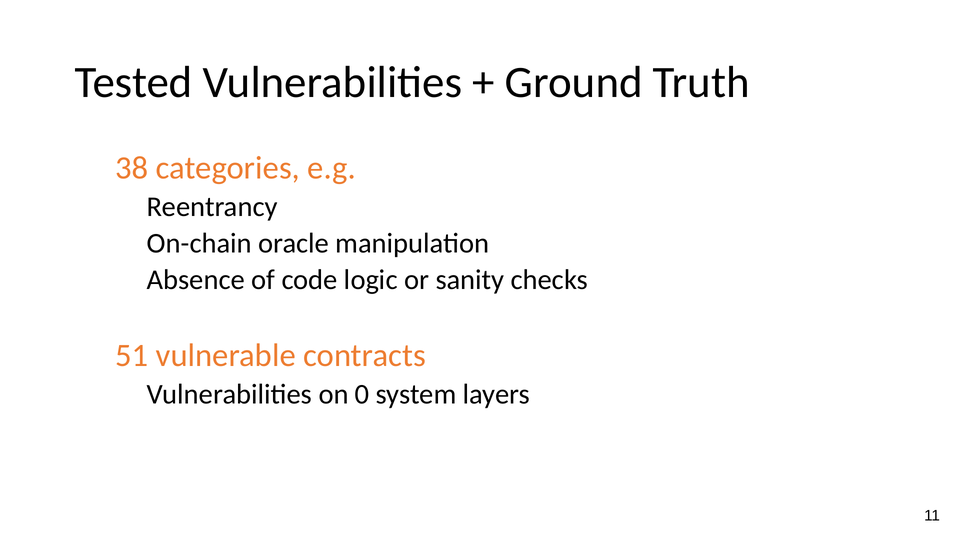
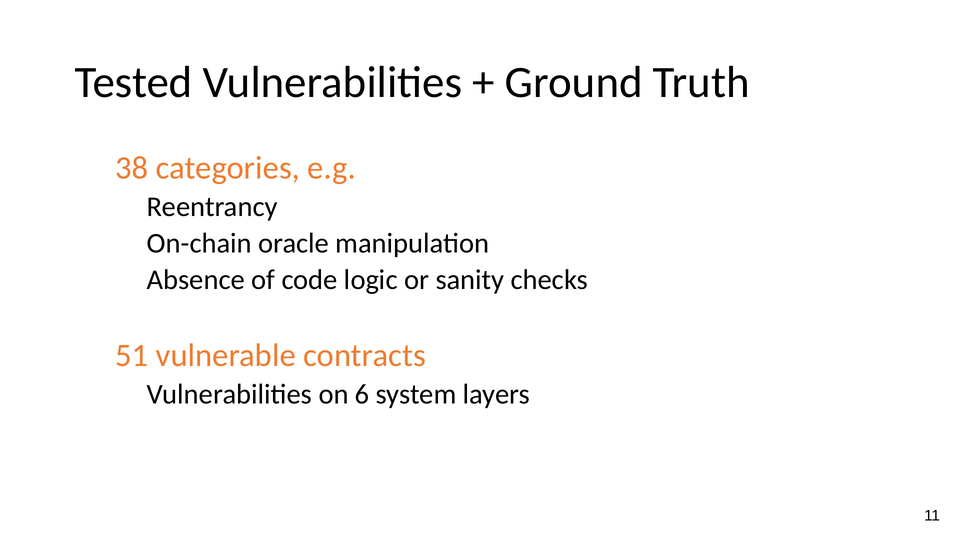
0: 0 -> 6 (362, 395)
